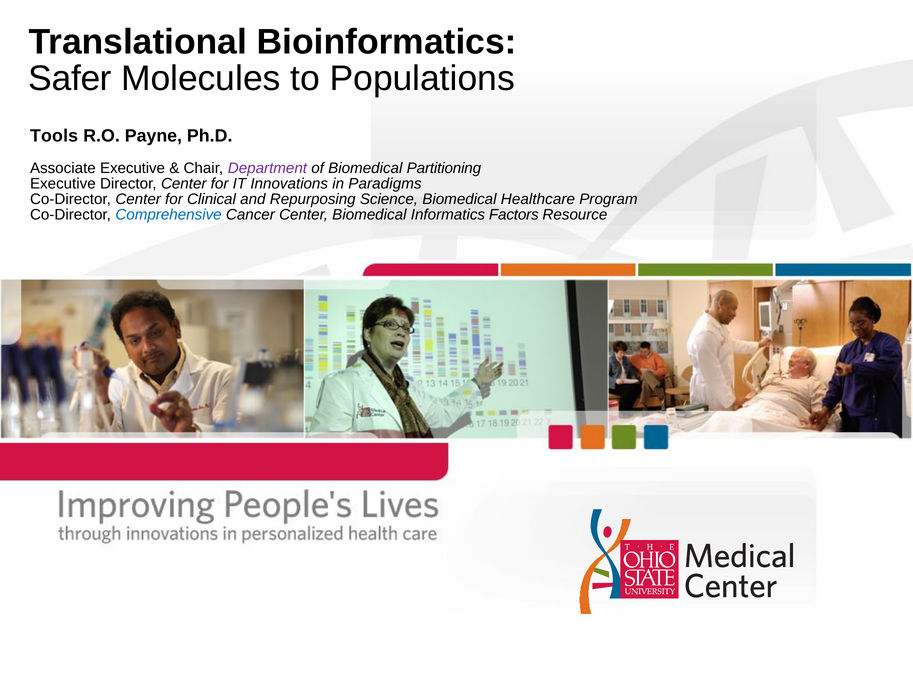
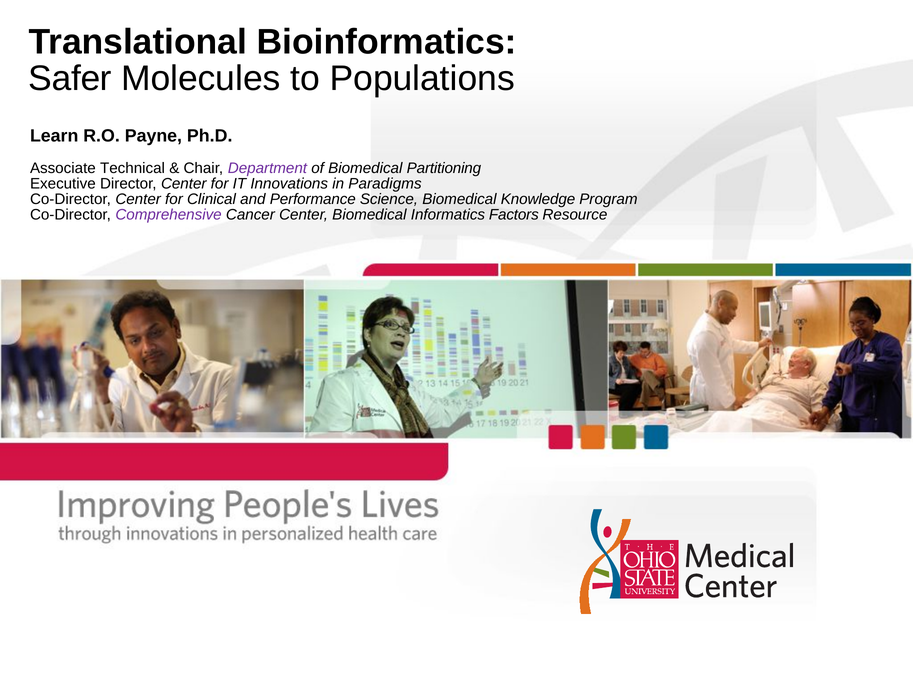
Tools: Tools -> Learn (54, 136)
Associate Executive: Executive -> Technical (132, 168)
Repurposing: Repurposing -> Performance (313, 199)
Healthcare: Healthcare -> Knowledge (538, 199)
Comprehensive colour: blue -> purple (169, 215)
